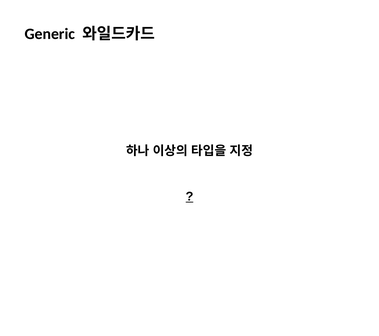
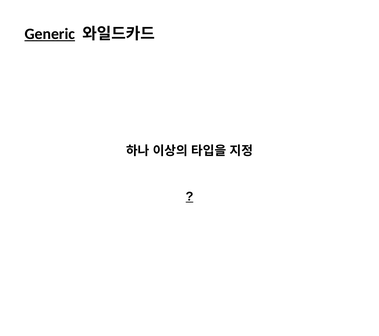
Generic underline: none -> present (50, 34)
